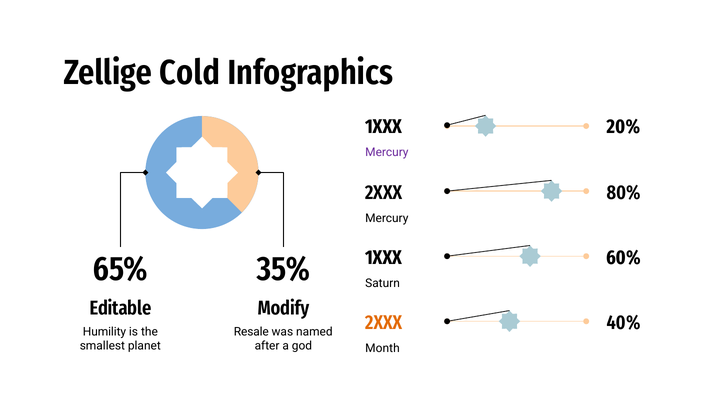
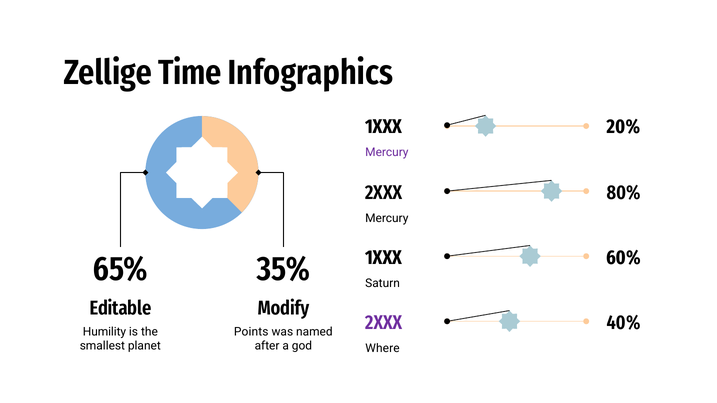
Cold: Cold -> Time (190, 73)
2XXX colour: orange -> purple (384, 323)
Resale: Resale -> Points (251, 332)
Month: Month -> Where (382, 349)
